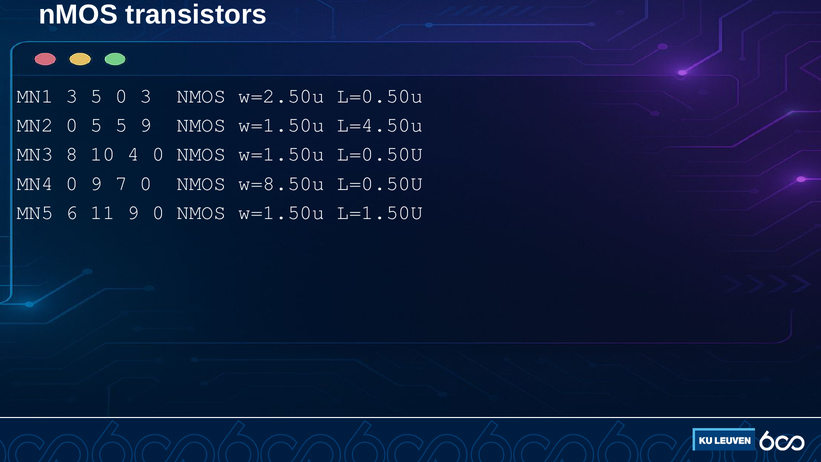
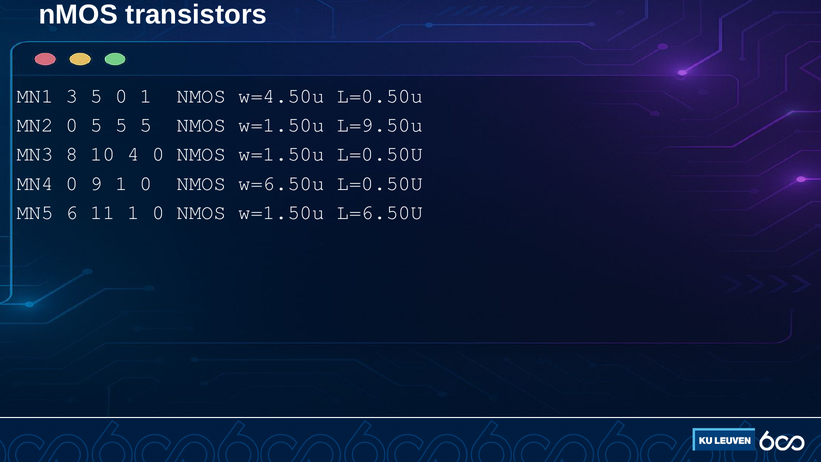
0 3: 3 -> 1 (146, 96)
w=2.50u: w=2.50u -> w=4.50u (281, 96)
5 5 9: 9 -> 5 (146, 125)
L=4.50u: L=4.50u -> L=9.50u (380, 125)
9 7: 7 -> 1 (121, 183)
w=8.50u: w=8.50u -> w=6.50u (281, 183)
11 9: 9 -> 1 (134, 212)
L=1.50U: L=1.50U -> L=6.50U (380, 212)
